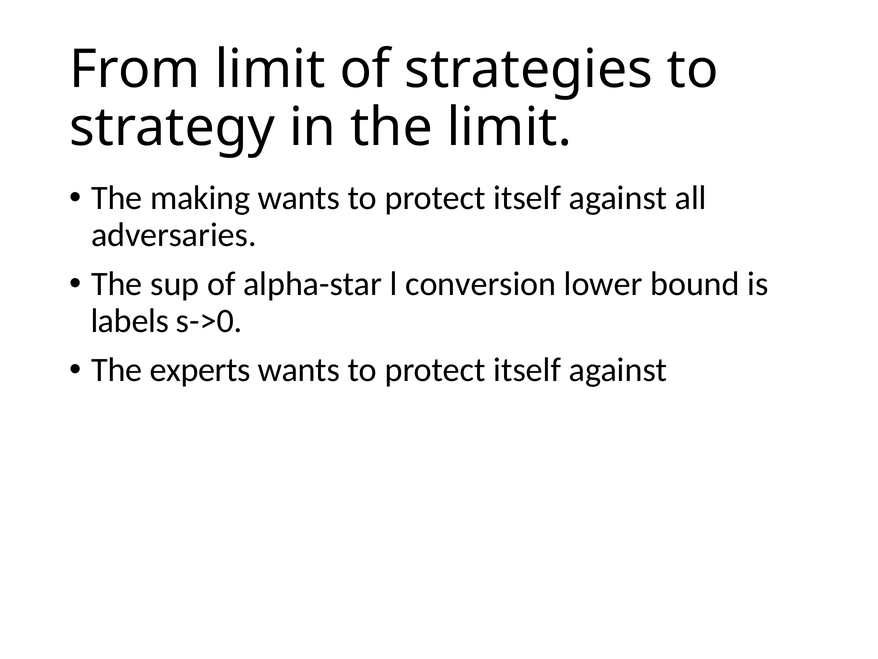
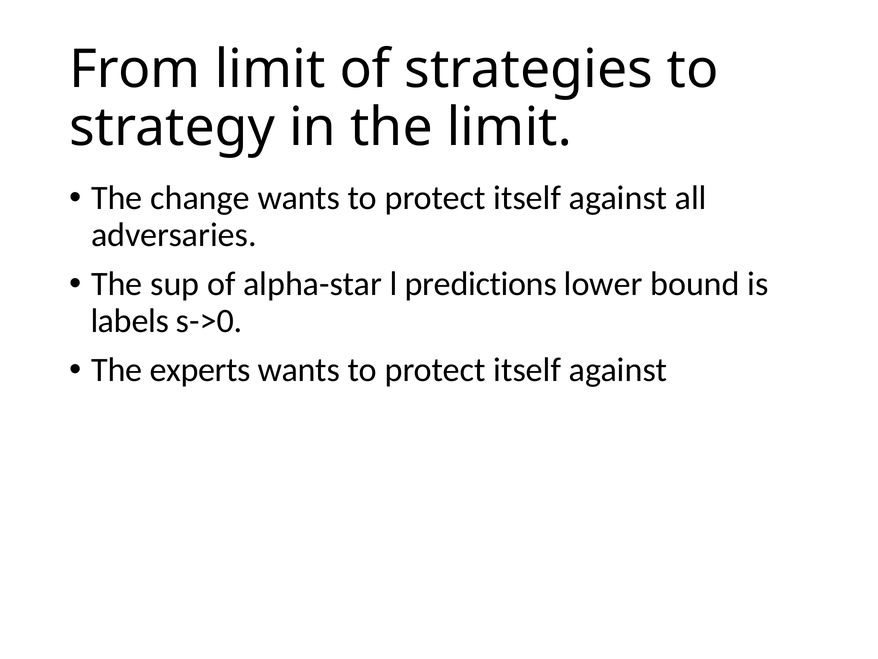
making: making -> change (200, 198)
conversion: conversion -> predictions (481, 284)
